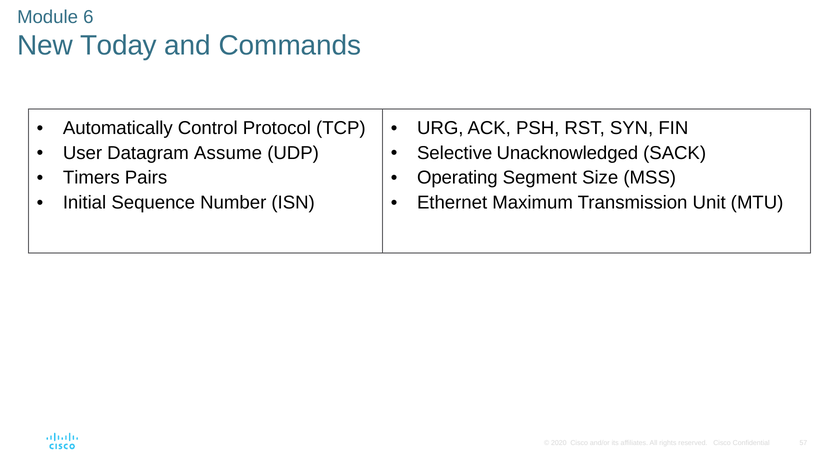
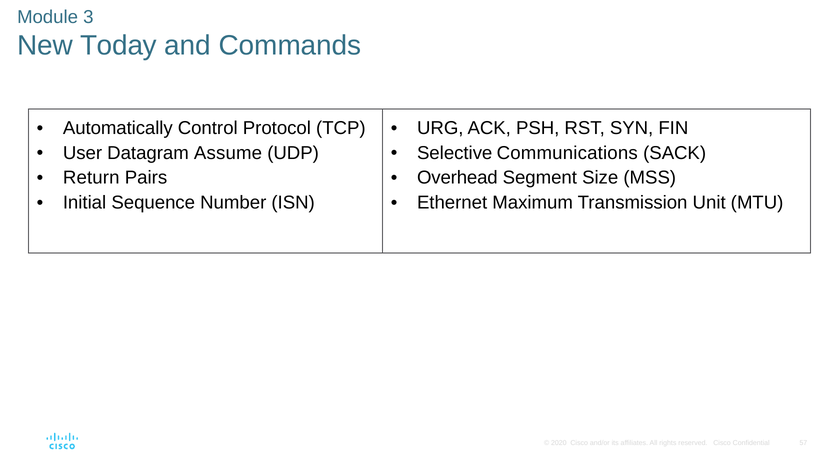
6: 6 -> 3 (88, 17)
Unacknowledged: Unacknowledged -> Communications (567, 153)
Timers: Timers -> Return (91, 178)
Operating: Operating -> Overhead (457, 178)
